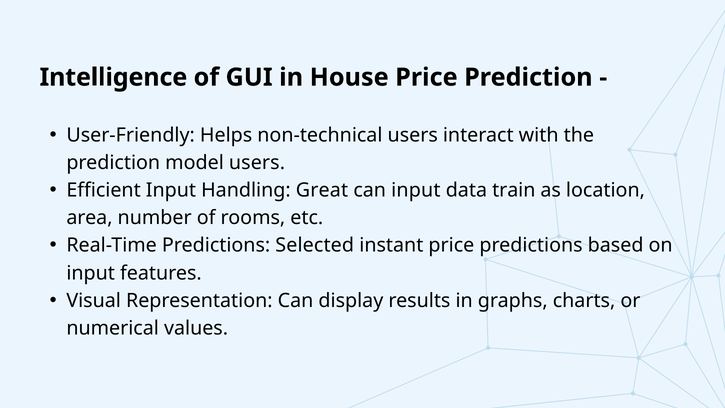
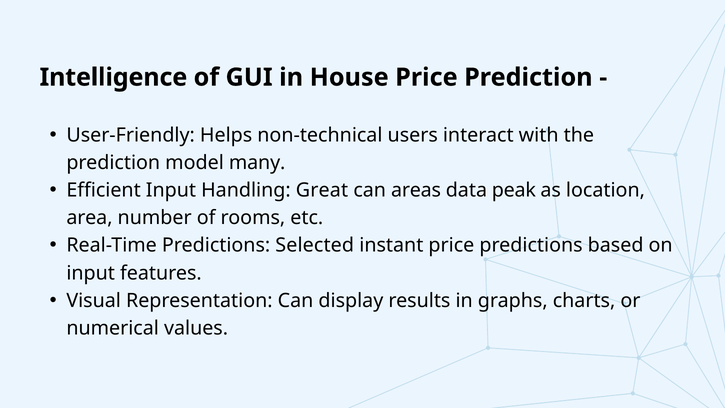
model users: users -> many (257, 163)
can input: input -> areas (416, 190)
train: train -> peak (514, 190)
